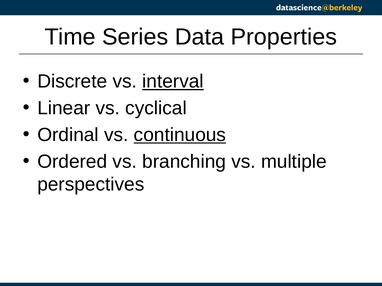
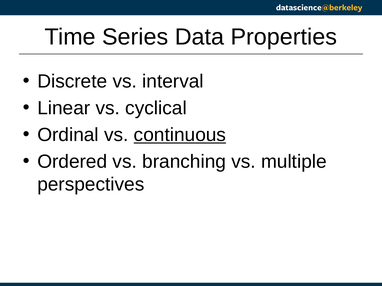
interval underline: present -> none (173, 82)
